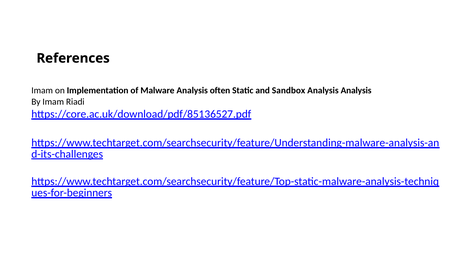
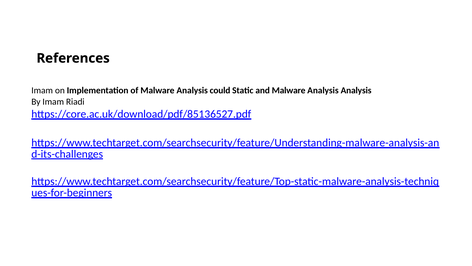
often: often -> could (220, 90)
and Sandbox: Sandbox -> Malware (289, 90)
